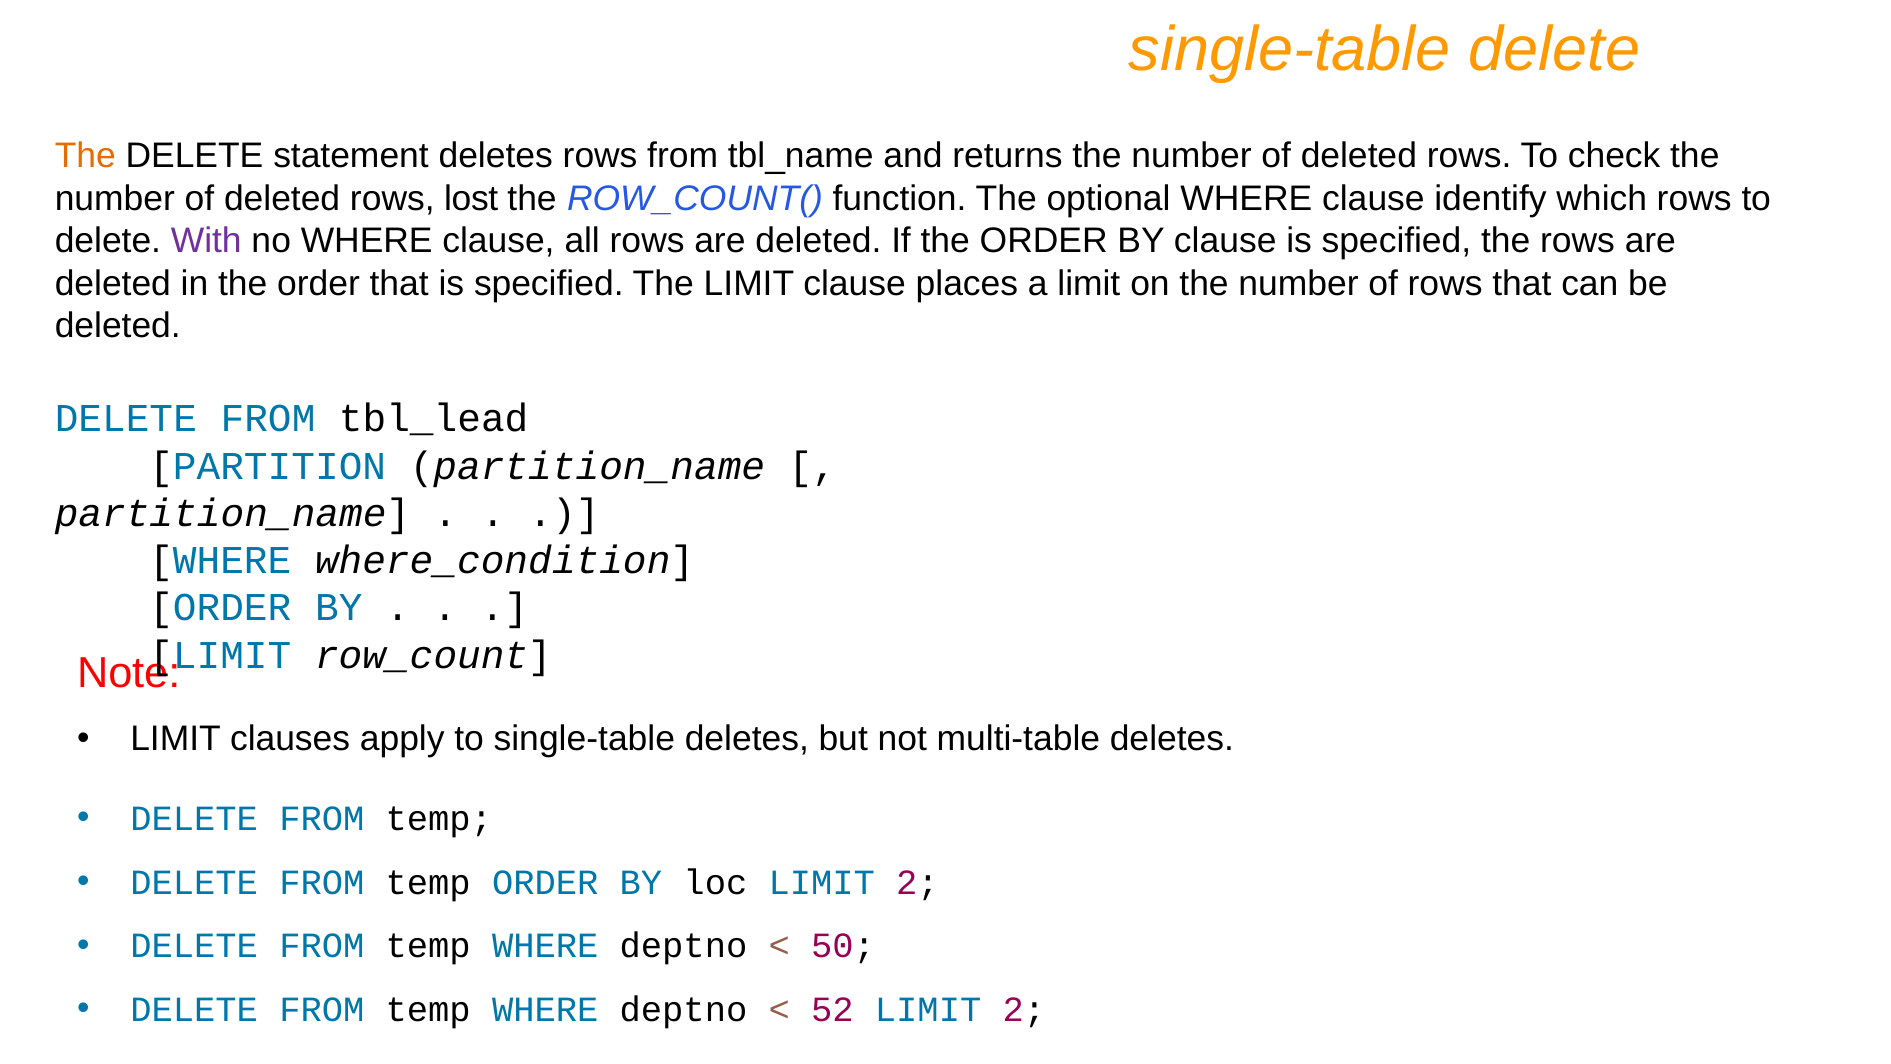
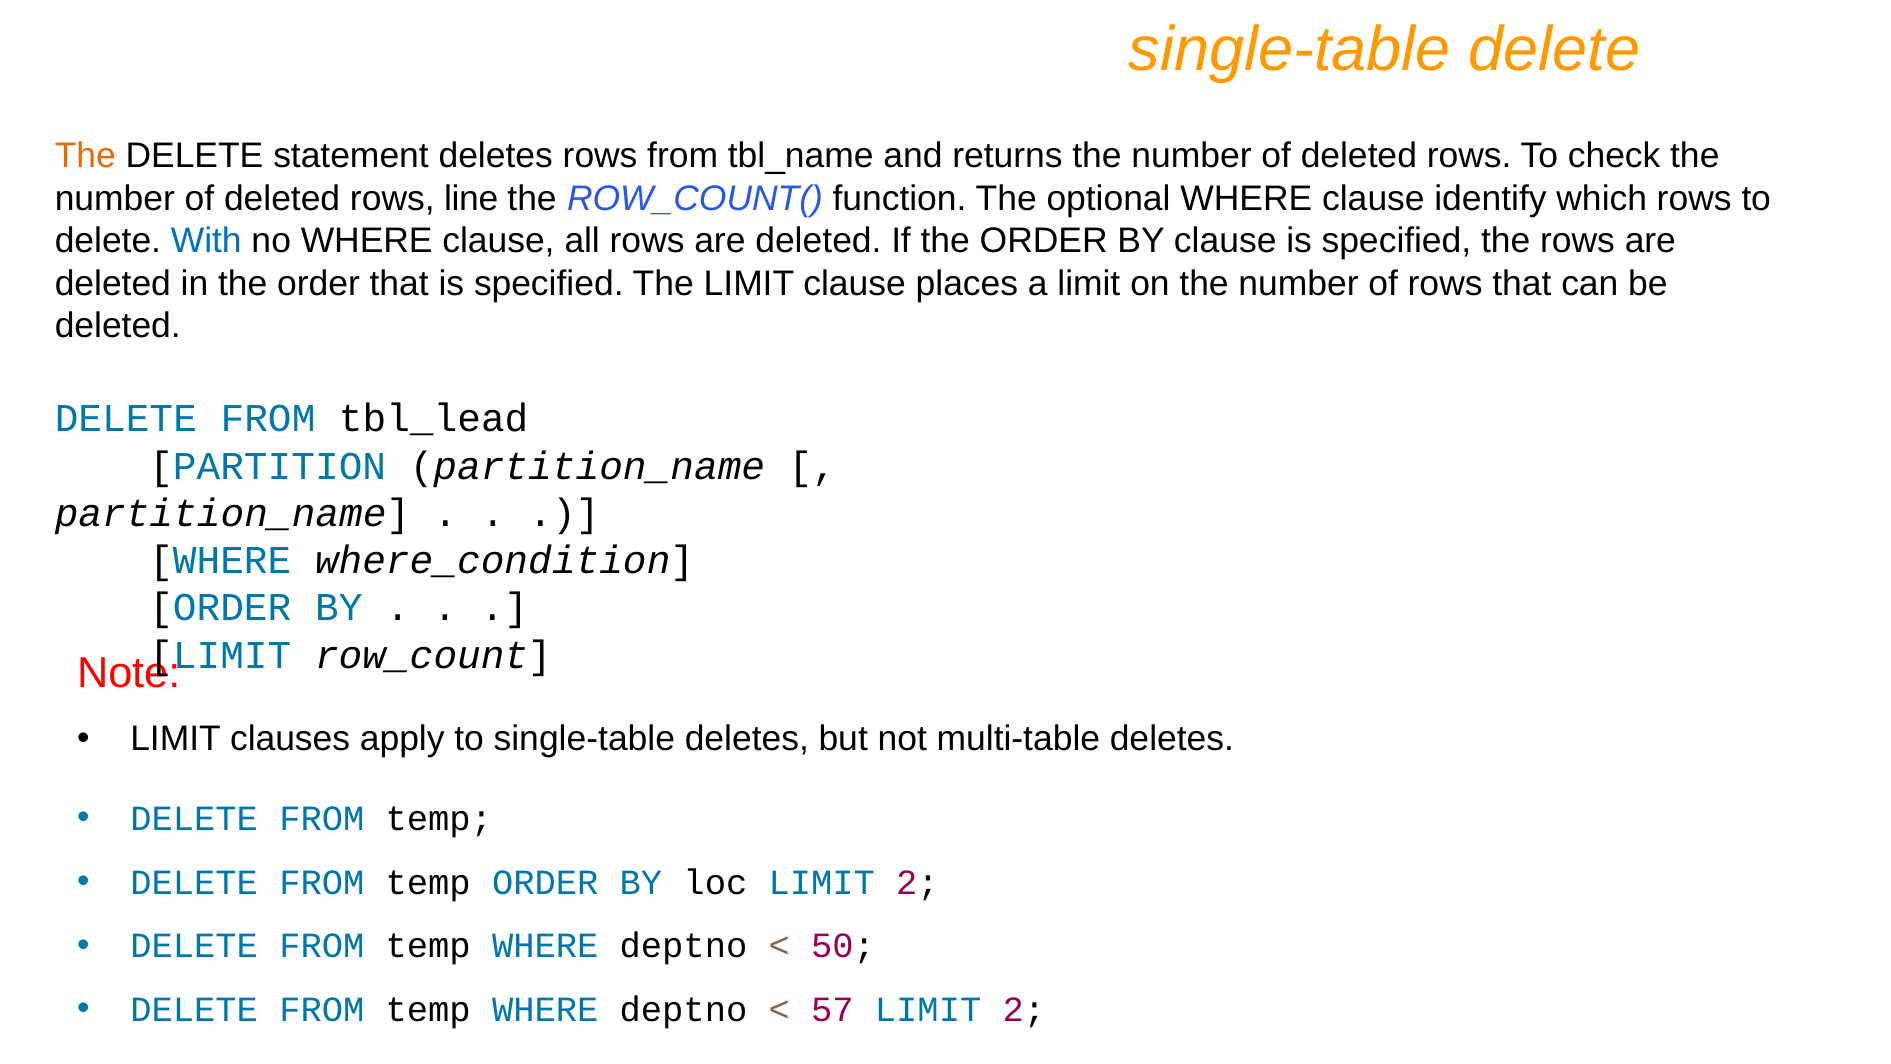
lost: lost -> line (471, 198)
With colour: purple -> blue (206, 241)
52: 52 -> 57 (832, 1010)
